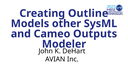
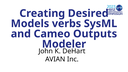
Outline: Outline -> Desired (88, 13)
other: other -> verbs (67, 24)
